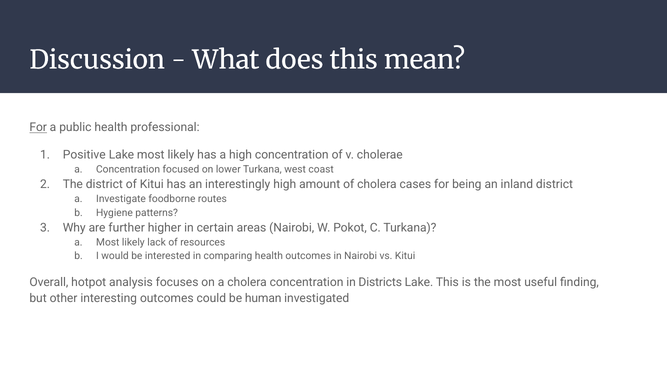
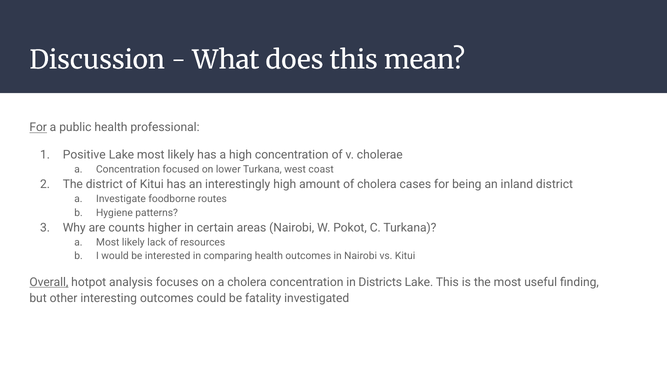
further: further -> counts (127, 228)
Overall underline: none -> present (49, 282)
human: human -> fatality (263, 298)
